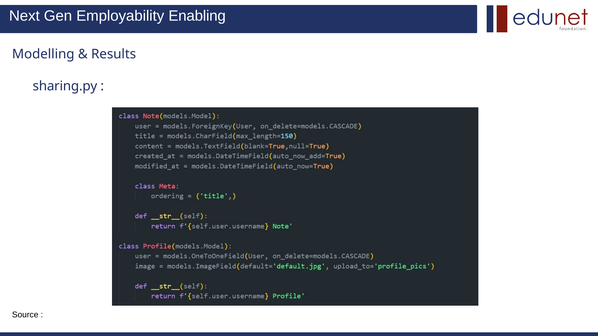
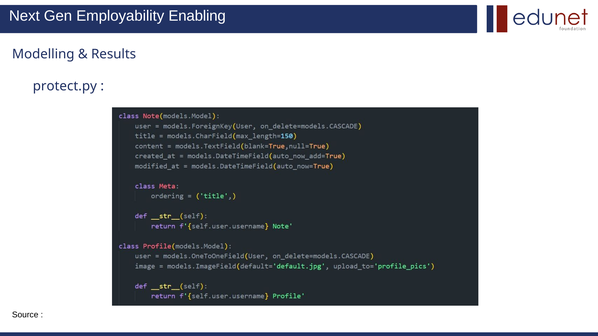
sharing.py: sharing.py -> protect.py (65, 86)
